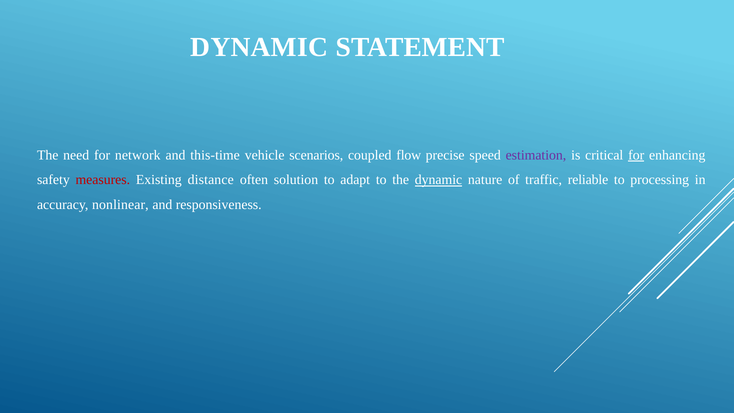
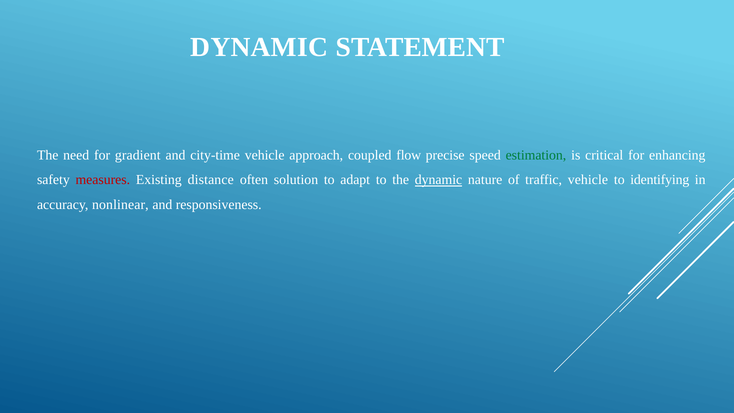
network: network -> gradient (138, 155)
this-time: this-time -> city-time (215, 155)
scenarios: scenarios -> approach (316, 155)
estimation colour: purple -> green (536, 155)
for underline: present -> none (636, 155)
traffic reliable: reliable -> vehicle (588, 180)
processing: processing -> identifying (660, 180)
